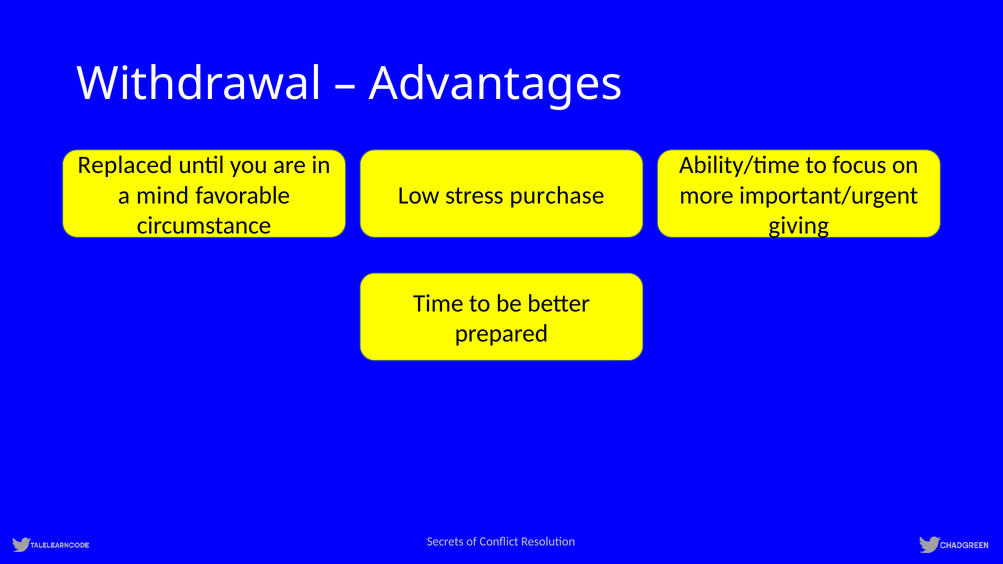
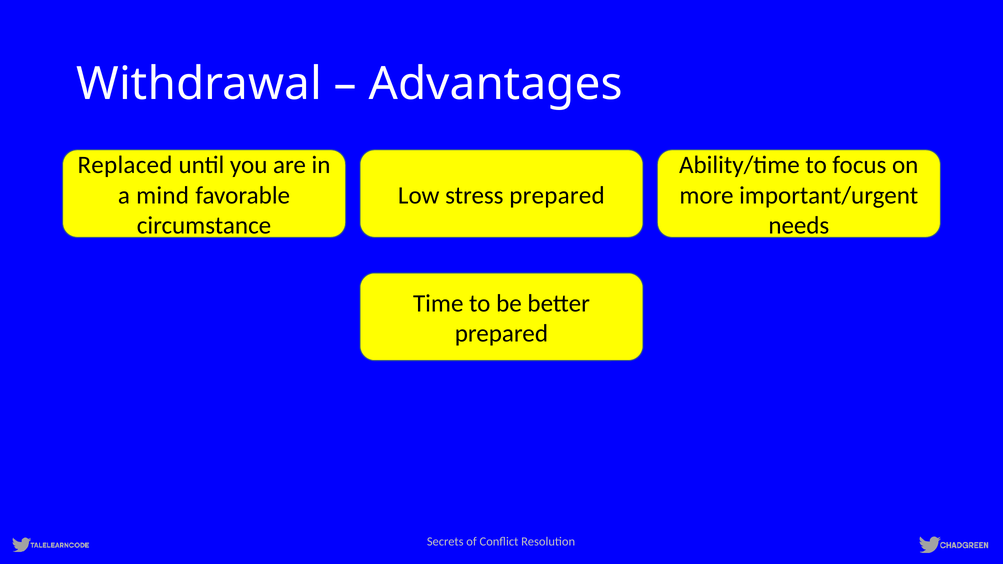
stress purchase: purchase -> prepared (557, 195)
giving: giving -> needs (799, 225)
